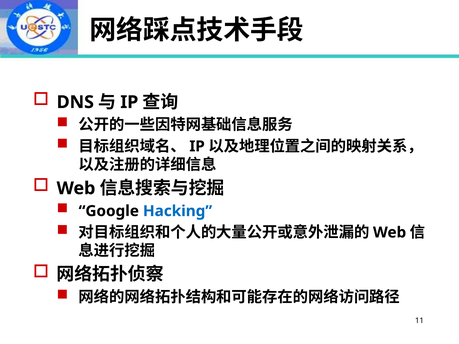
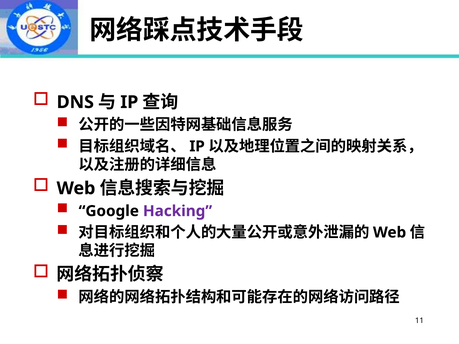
Hacking colour: blue -> purple (178, 211)
